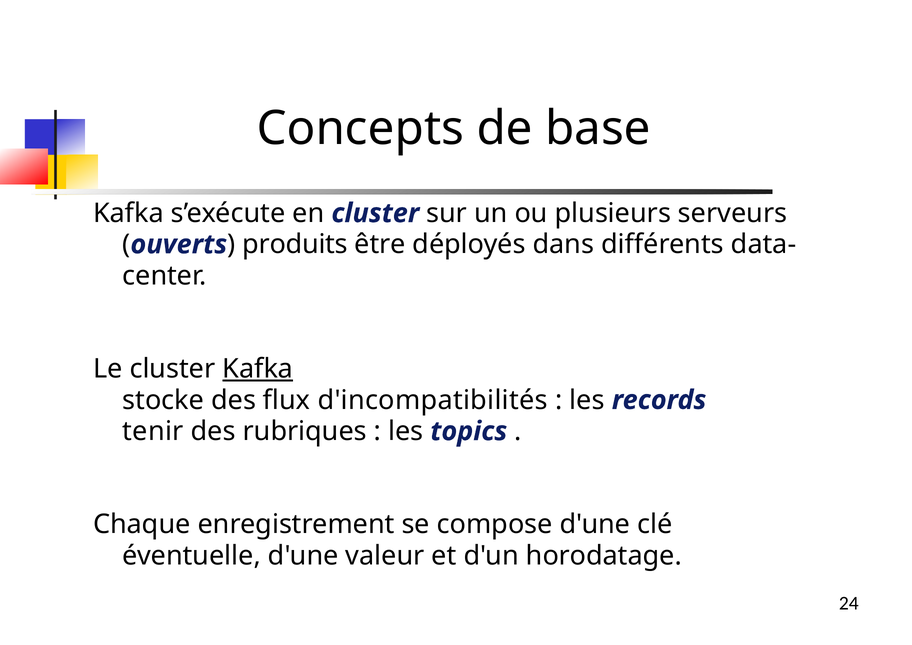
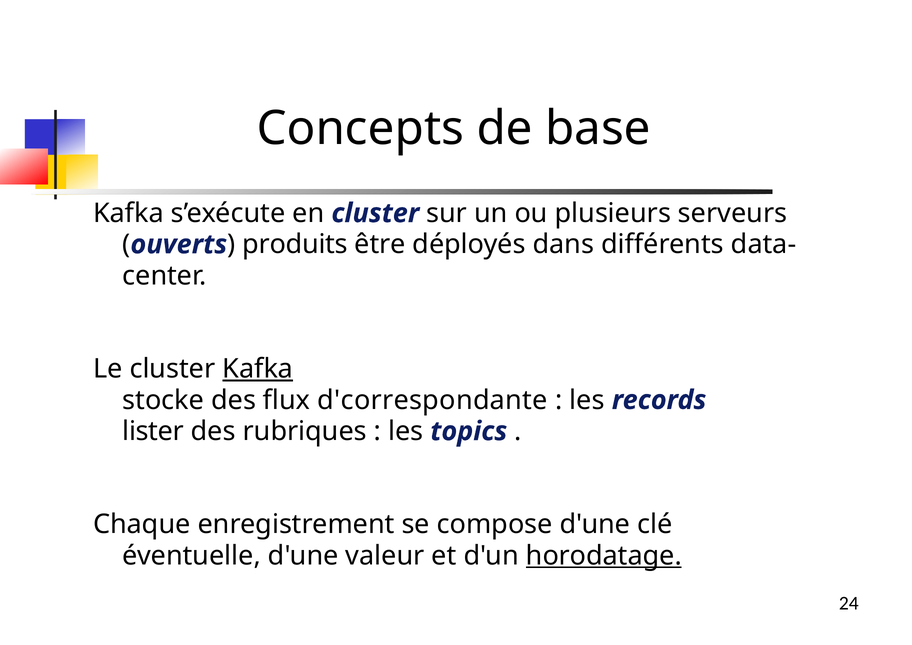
d'incompatibilités: d'incompatibilités -> d'correspondante (433, 400)
tenir: tenir -> lister (153, 431)
horodatage underline: none -> present (604, 556)
